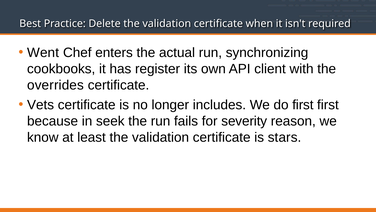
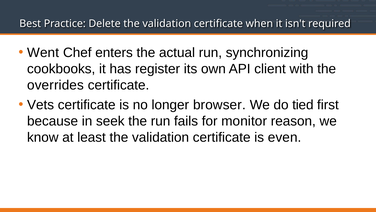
includes: includes -> browser (219, 105)
do first: first -> tied (303, 105)
severity: severity -> monitor (244, 121)
stars: stars -> even (285, 137)
